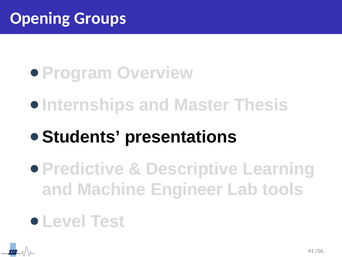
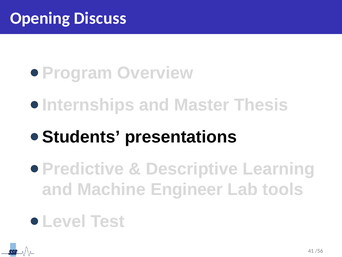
Groups: Groups -> Discuss (100, 18)
